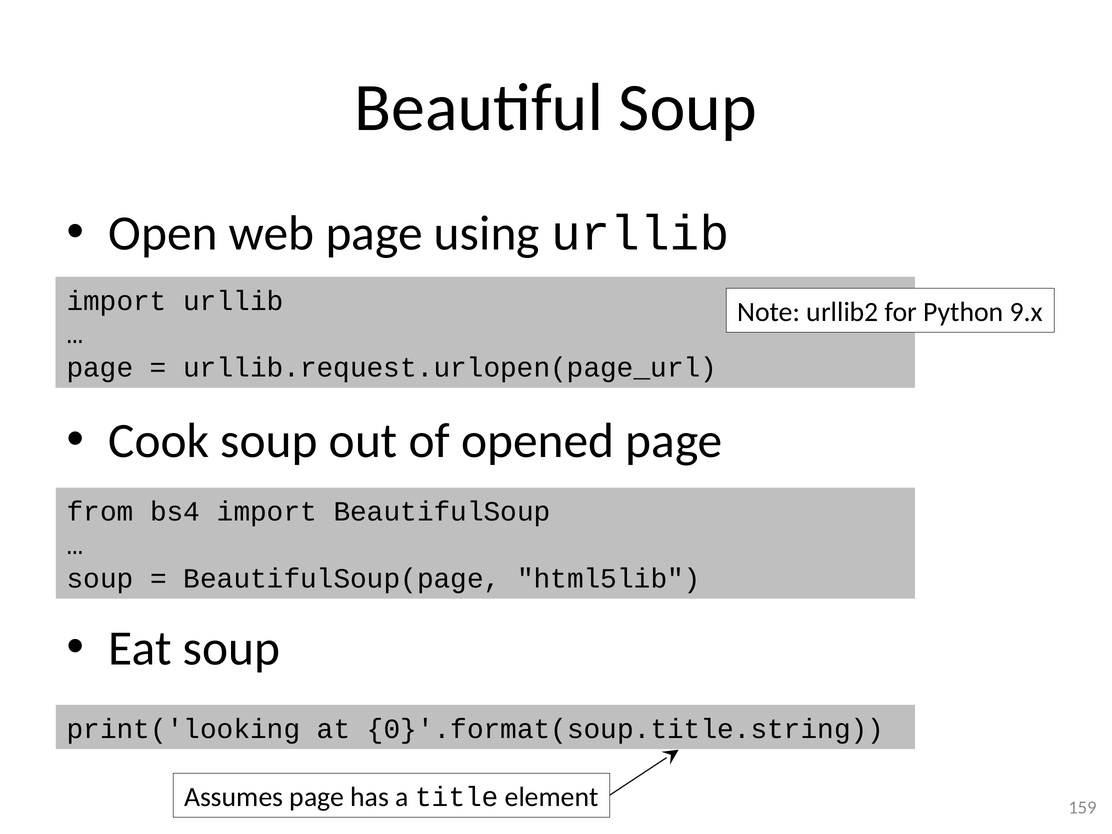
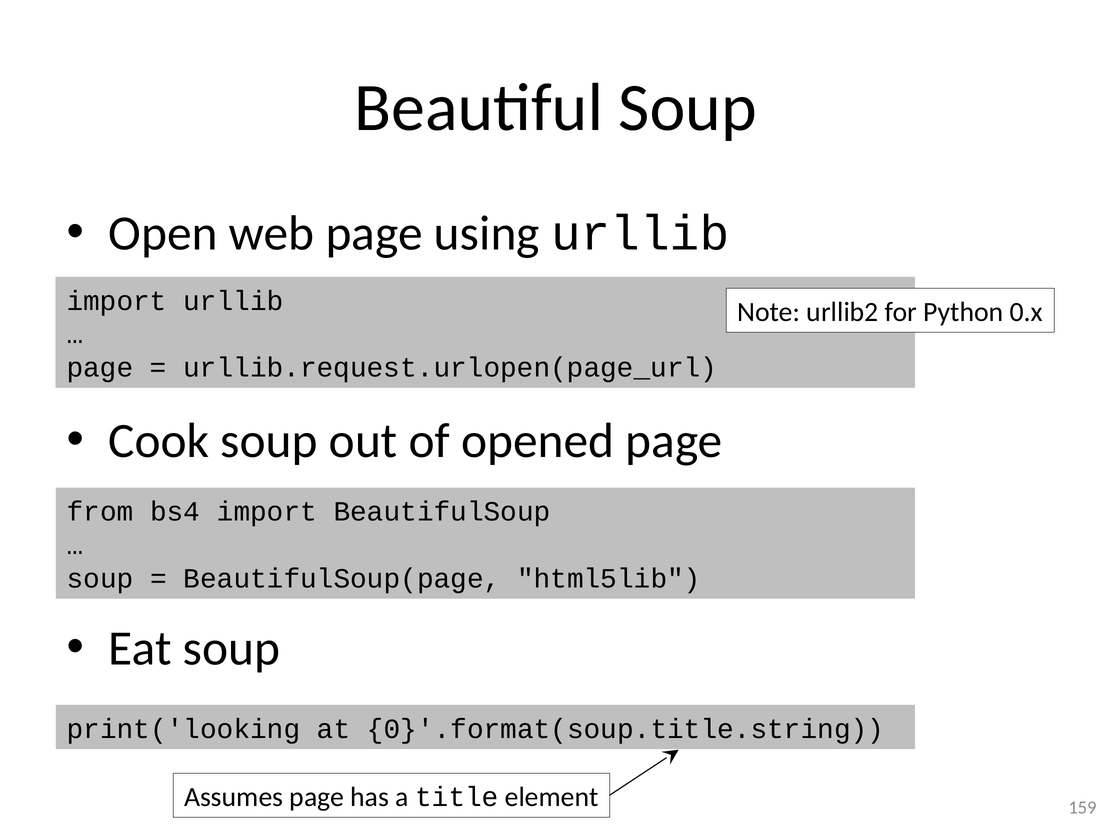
9.x: 9.x -> 0.x (1026, 312)
